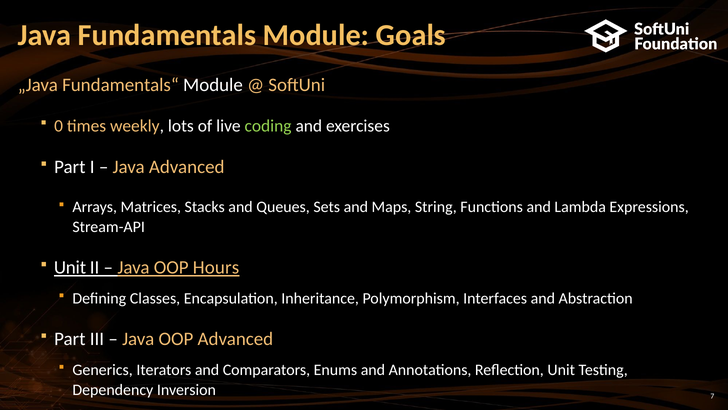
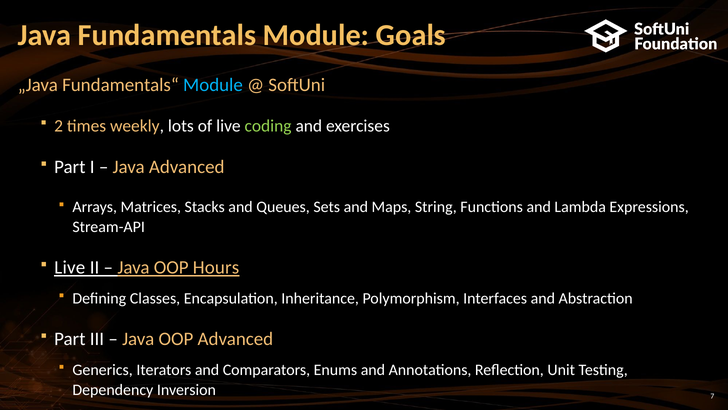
Module colour: white -> light blue (213, 85)
0: 0 -> 2 (59, 126)
Unit: Unit -> Live (70, 267)
